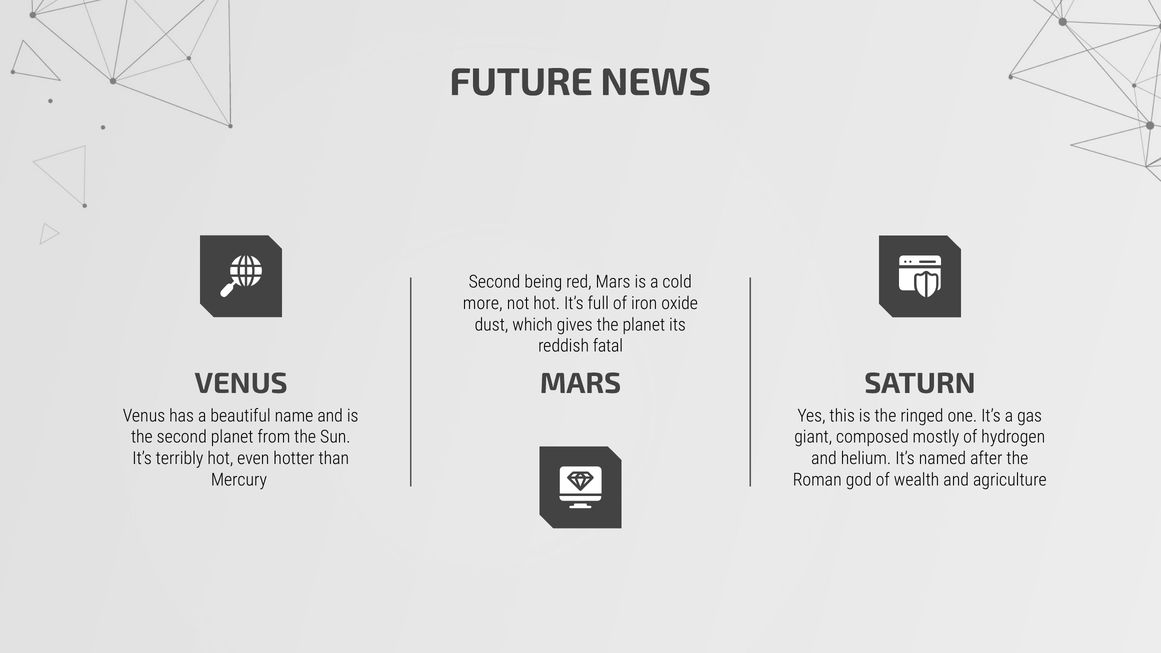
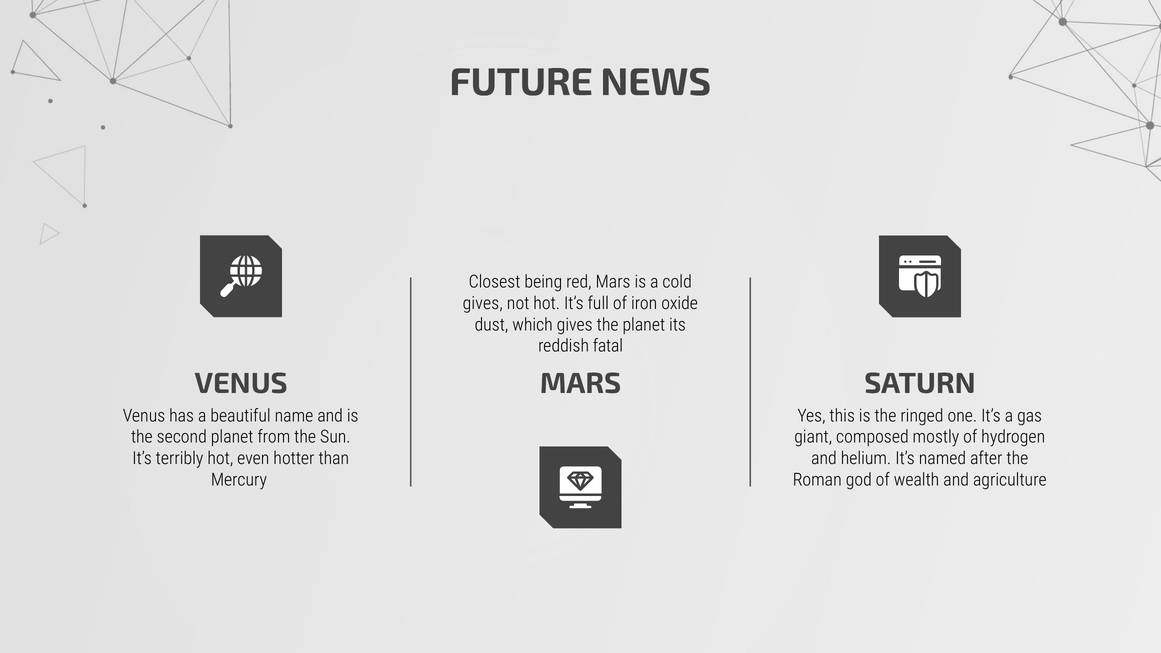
Second: Second -> Closest (495, 282)
more: more -> gives (483, 303)
